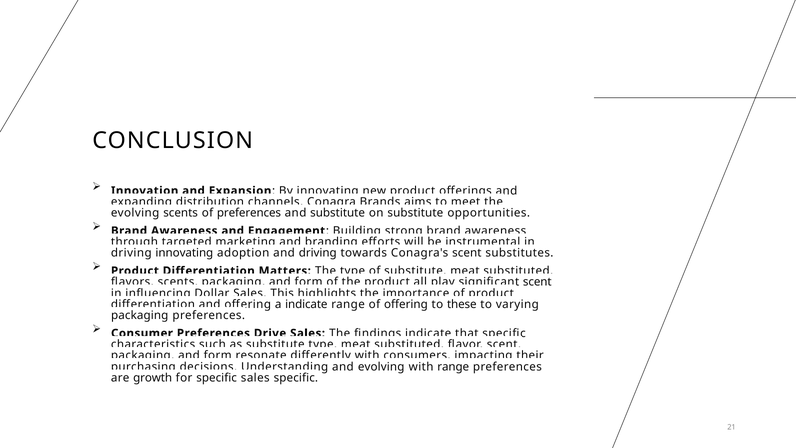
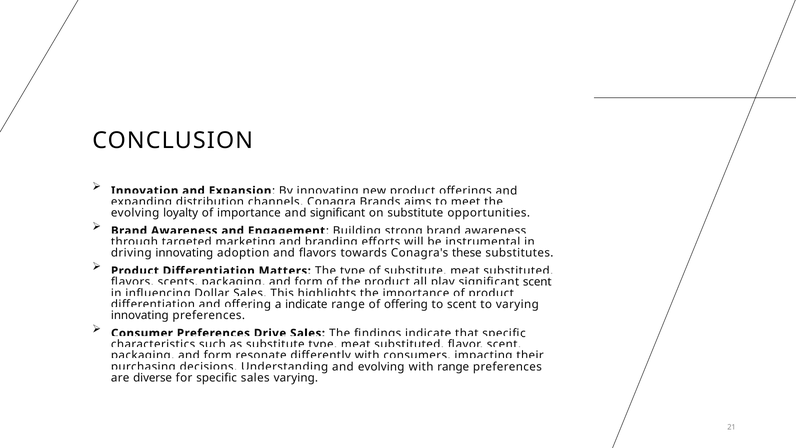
evolving scents: scents -> loyalty (181, 213)
of preferences: preferences -> importance (249, 213)
and substitute: substitute -> significant (338, 213)
and driving: driving -> flavors (318, 253)
Conagra's scent: scent -> these (467, 253)
to these: these -> scent (462, 304)
packaging: packaging -> innovating (140, 315)
growth: growth -> diverse (153, 378)
sales specific: specific -> varying (296, 378)
